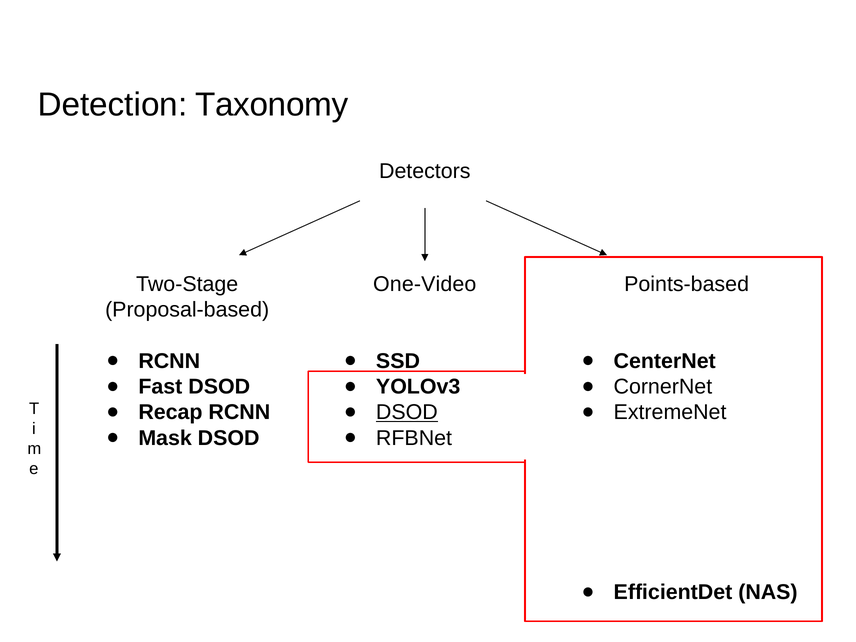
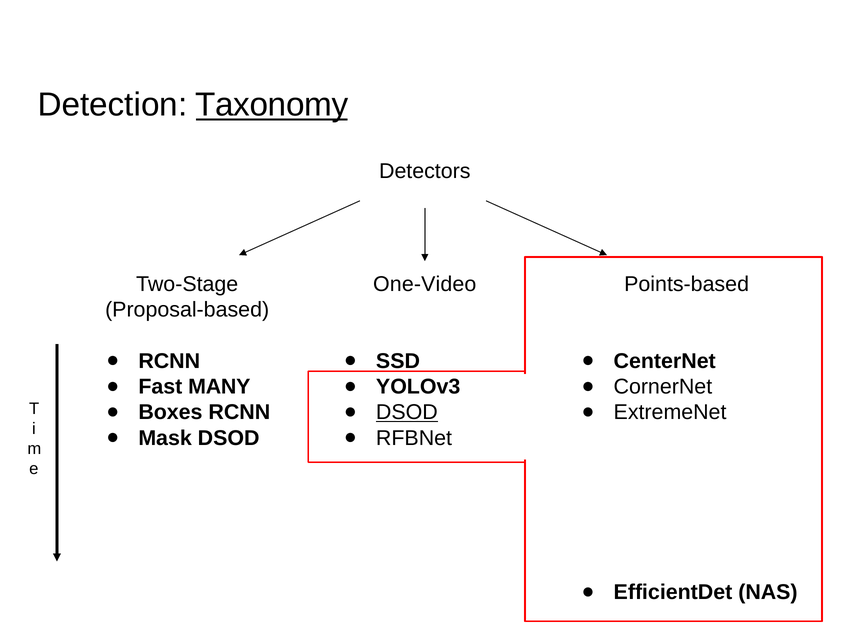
Taxonomy underline: none -> present (272, 105)
Fast DSOD: DSOD -> MANY (219, 387)
Recap: Recap -> Boxes (170, 412)
